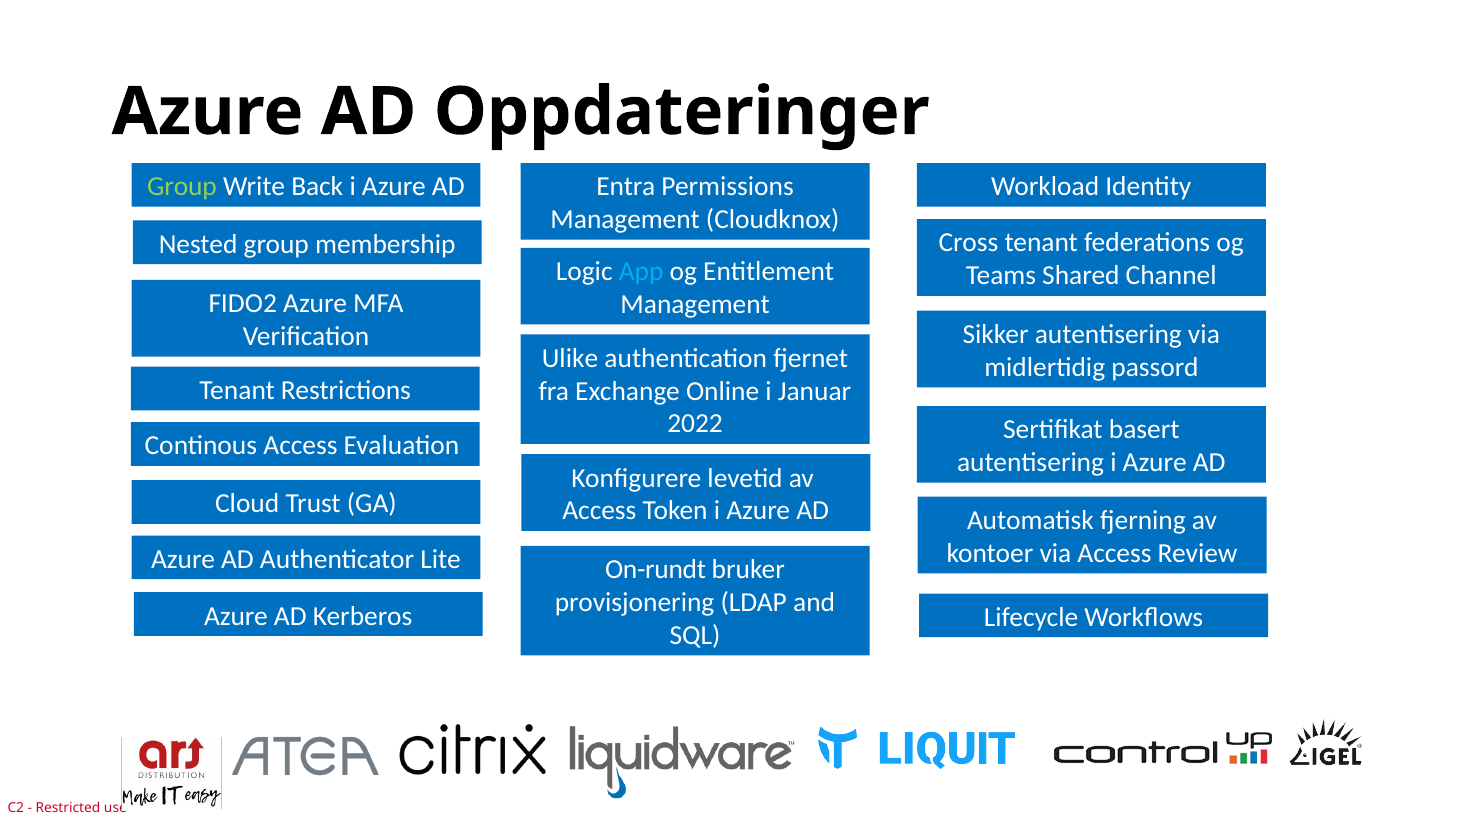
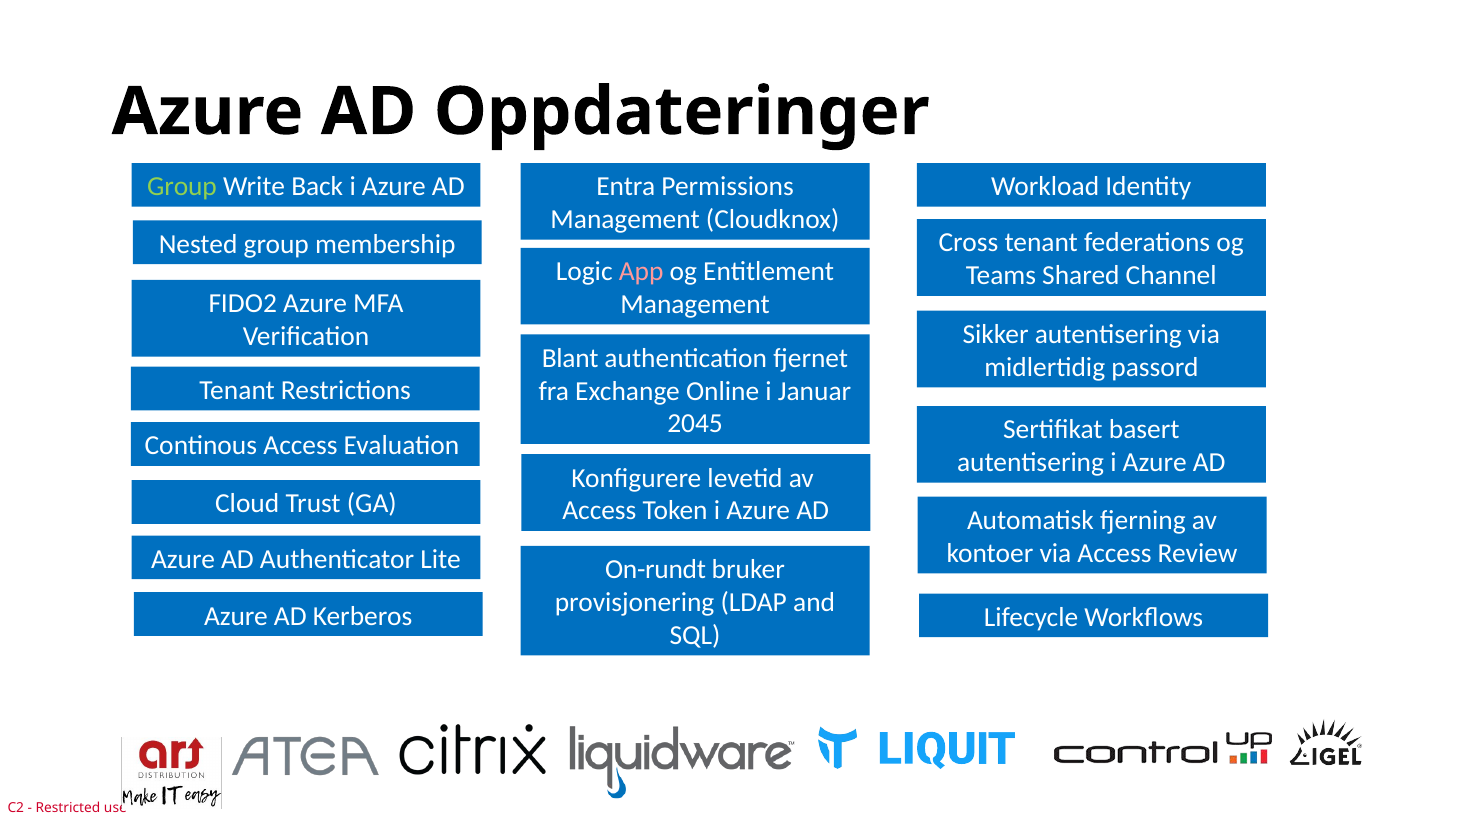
App colour: light blue -> pink (641, 272)
Ulike: Ulike -> Blant (570, 358)
2022: 2022 -> 2045 (695, 424)
